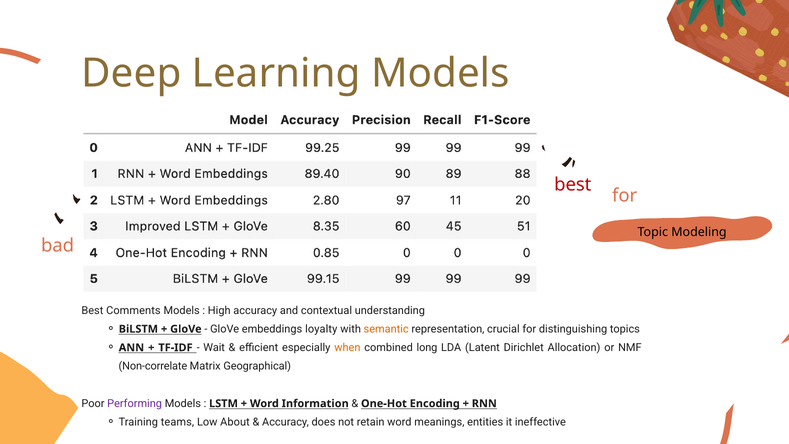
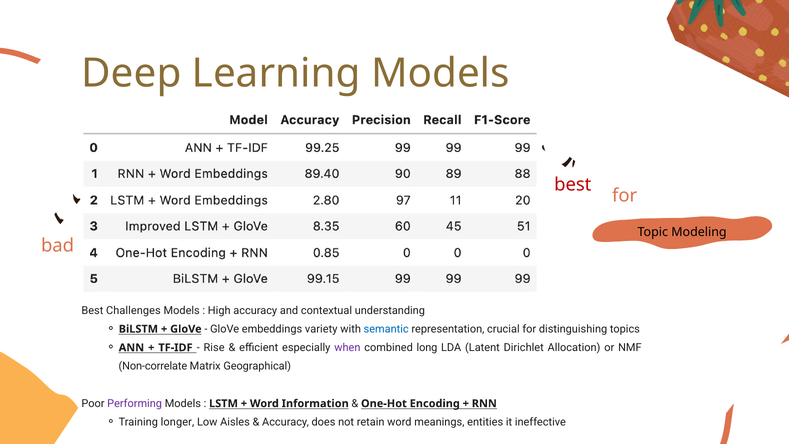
Comments: Comments -> Challenges (133, 310)
loyalty: loyalty -> variety (321, 329)
semantic colour: orange -> blue (386, 329)
Wait: Wait -> Rise (214, 348)
when colour: orange -> purple (347, 348)
teams: teams -> longer (177, 422)
About: About -> Aisles (235, 422)
